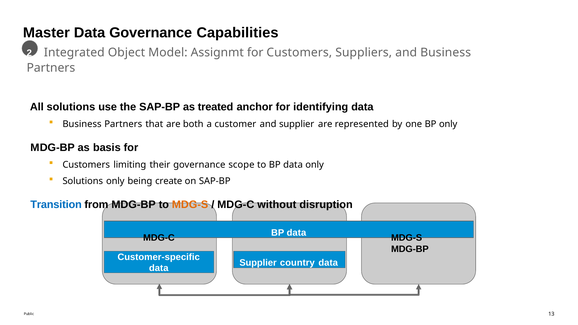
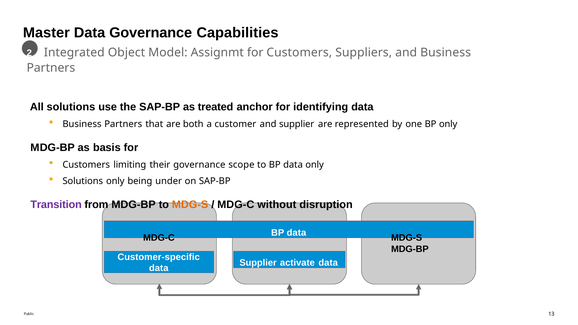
create: create -> under (169, 181)
Transition colour: blue -> purple (56, 205)
country: country -> activate (297, 263)
